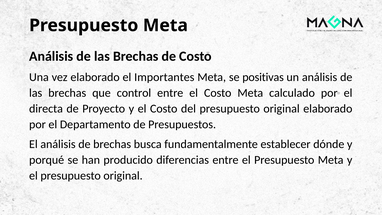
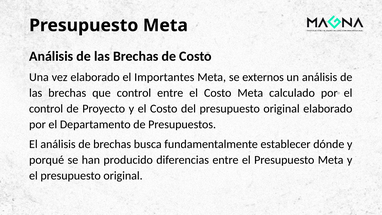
positivas: positivas -> externos (263, 77)
directa: directa -> control (46, 109)
